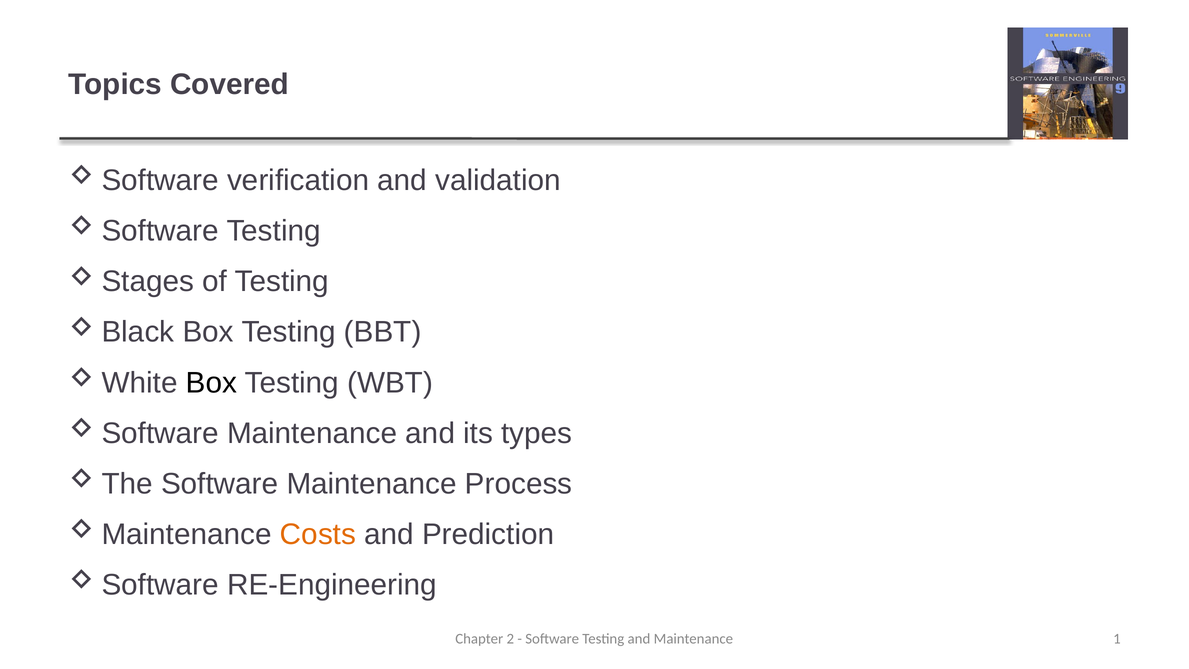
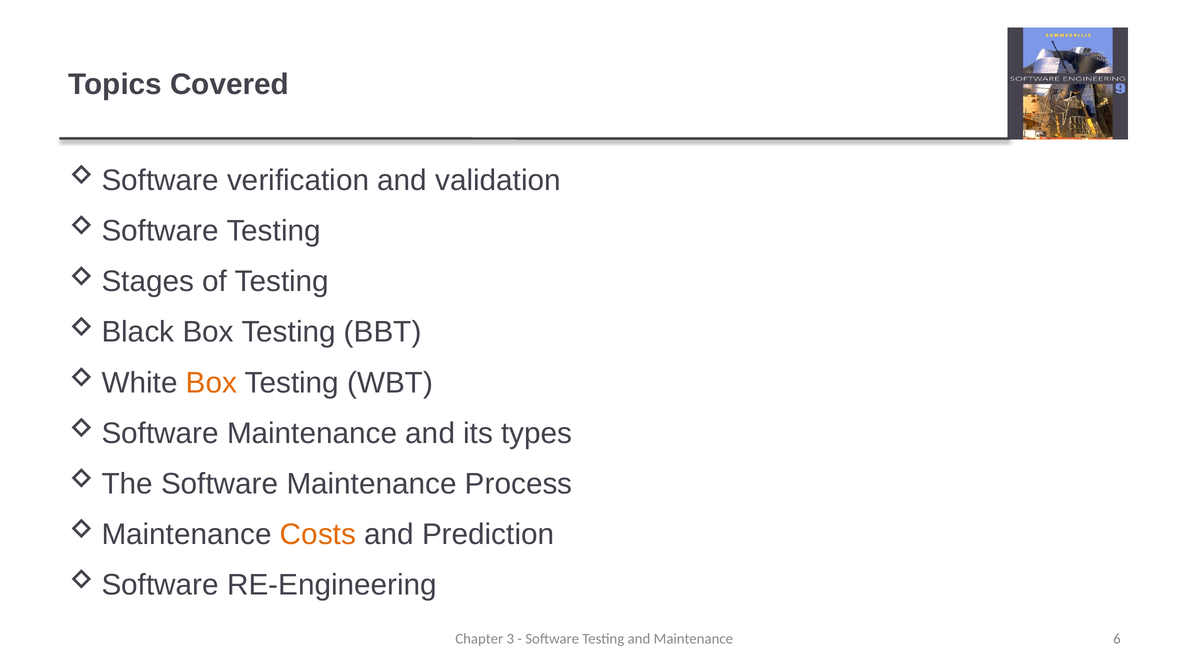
Box colour: black -> orange (211, 383)
2: 2 -> 3 (510, 639)
1: 1 -> 6 (1117, 639)
